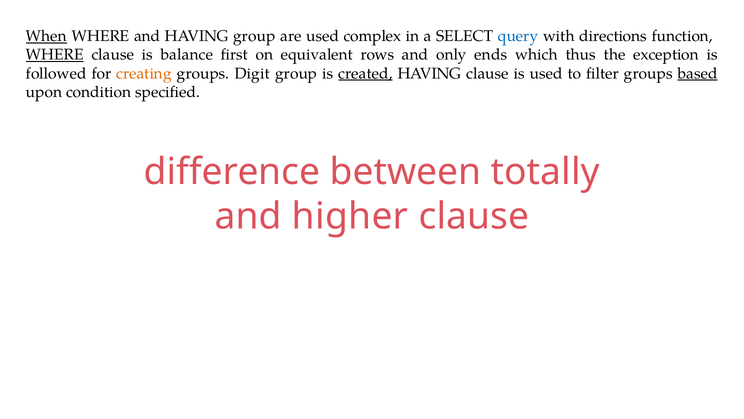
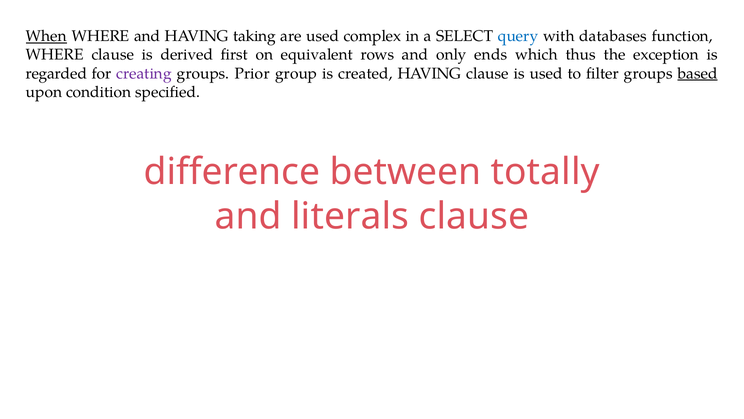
HAVING group: group -> taking (255, 36)
directions: directions -> databases (613, 36)
WHERE underline: present -> none (55, 55)
balance: balance -> derived (187, 55)
followed: followed -> regarded (56, 73)
creating colour: orange -> purple (144, 73)
Digit: Digit -> Prior (252, 73)
created underline: present -> none (365, 73)
higher: higher -> literals (350, 216)
